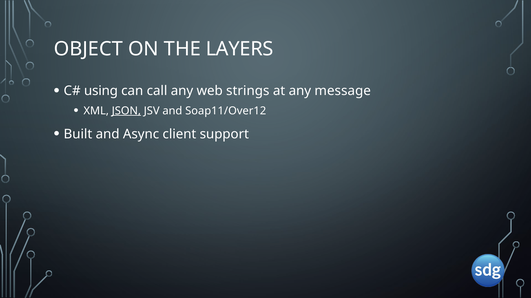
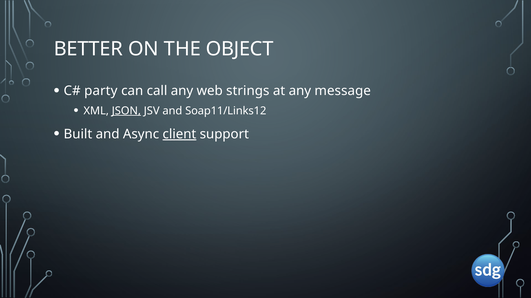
OBJECT: OBJECT -> BETTER (88, 49)
LAYERS: LAYERS -> OBJECT (240, 49)
using: using -> party (101, 91)
Soap11/Over12: Soap11/Over12 -> Soap11/Links12 (226, 111)
client underline: none -> present (179, 134)
